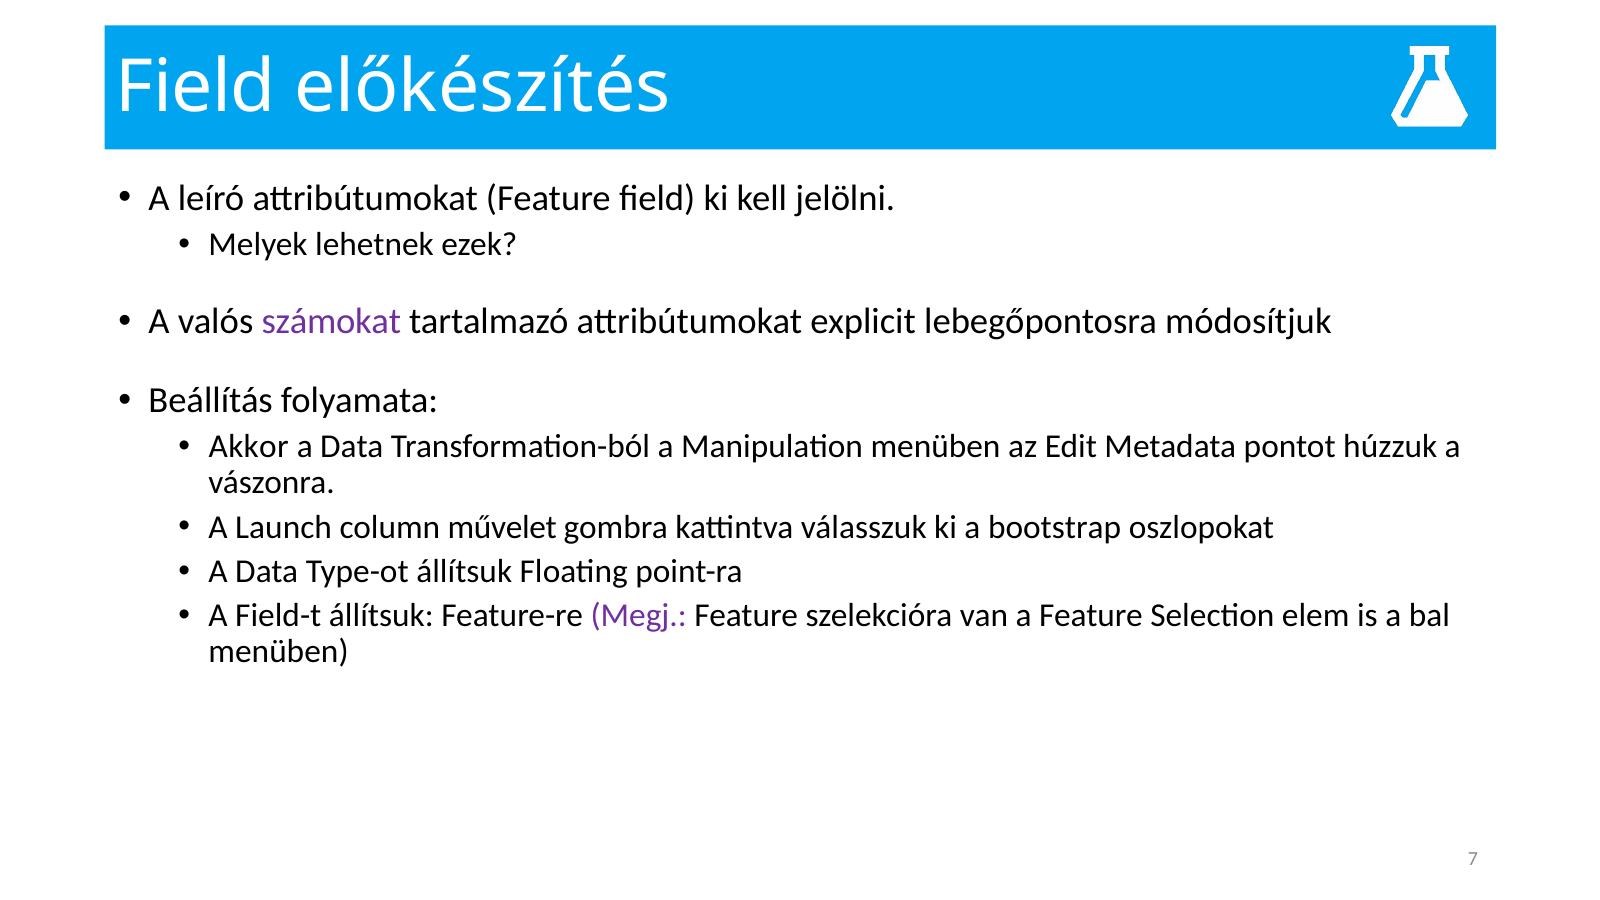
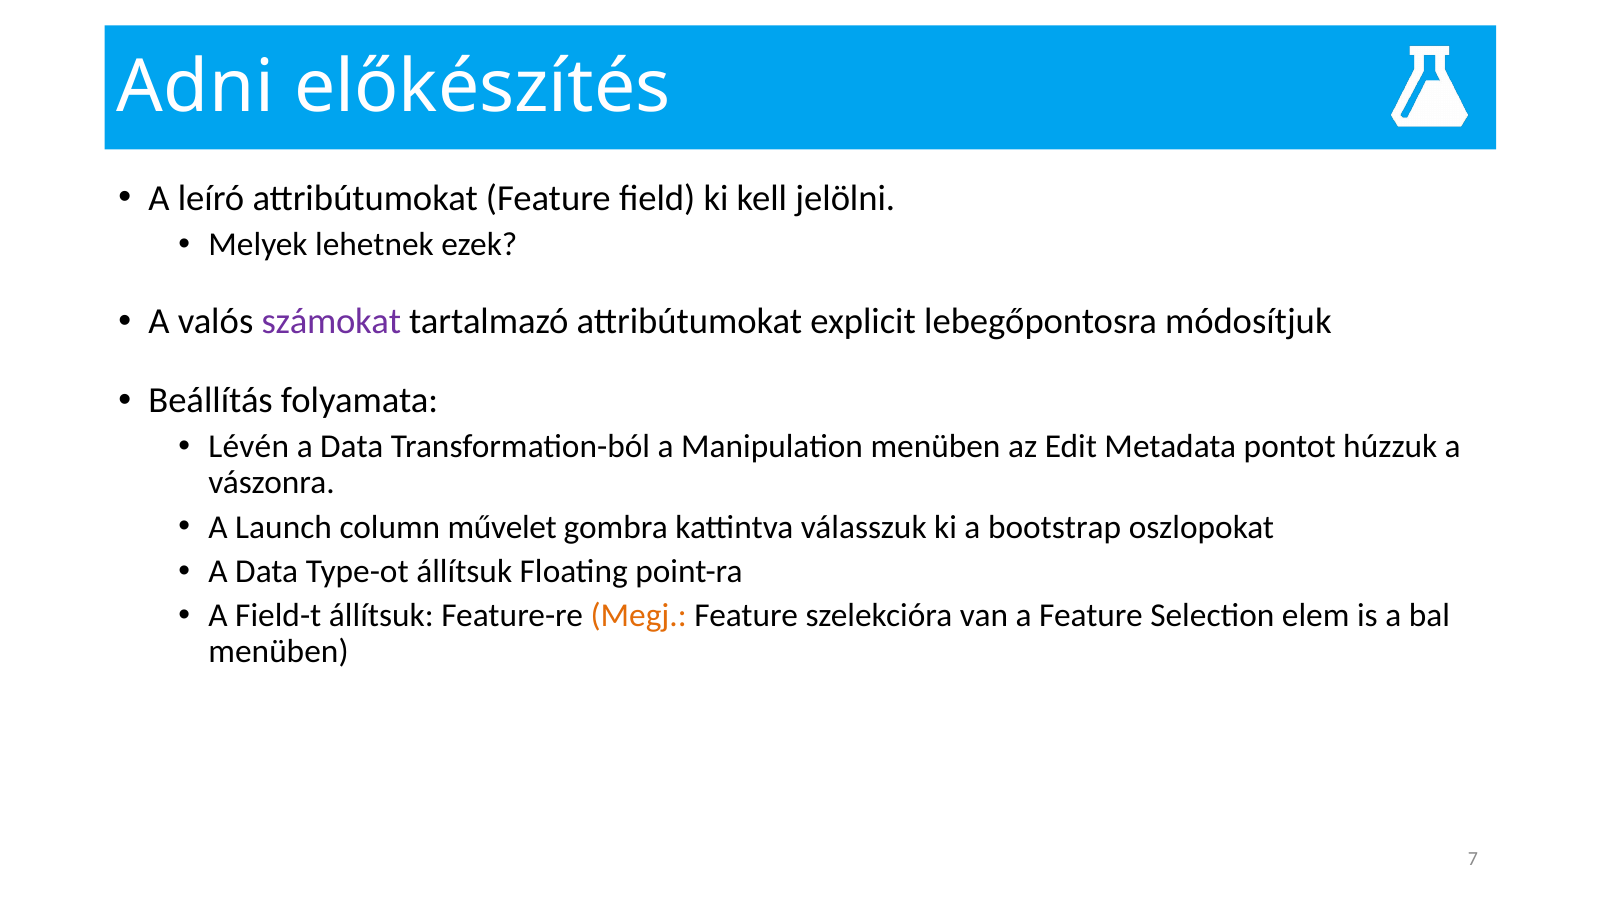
Field: Field -> Adni (195, 87)
Akkor: Akkor -> Lévén (249, 447)
Megj colour: purple -> orange (639, 616)
